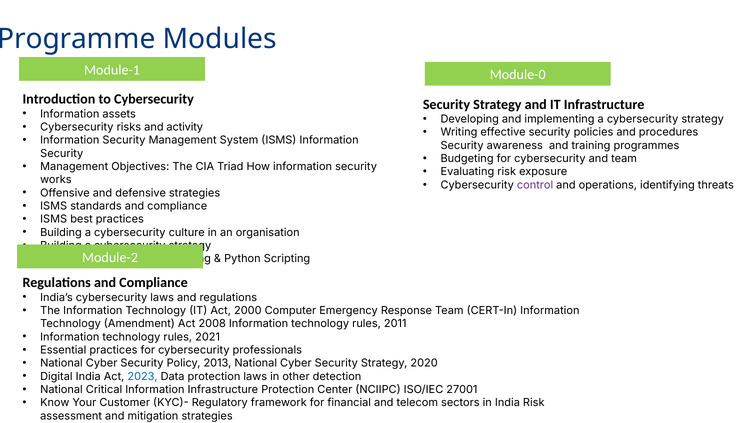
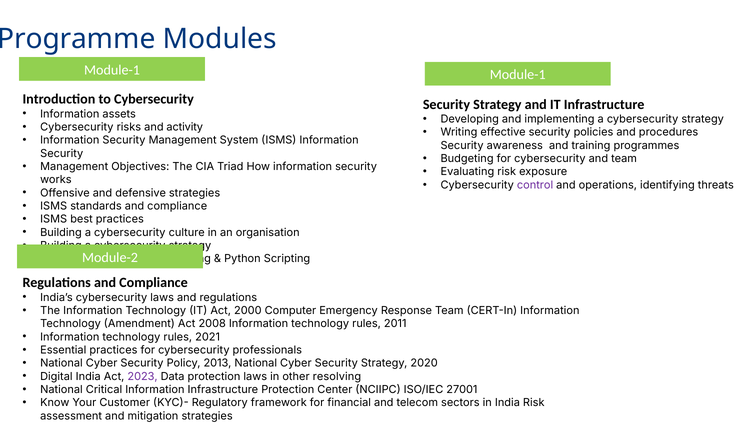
Module-0: Module-0 -> Module-1 (518, 75)
2023 colour: blue -> purple (143, 376)
detection: detection -> resolving (337, 376)
